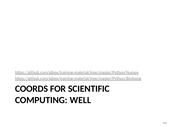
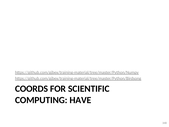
WELL: WELL -> HAVE (80, 100)
